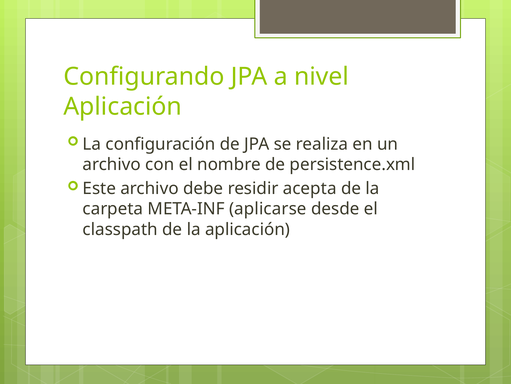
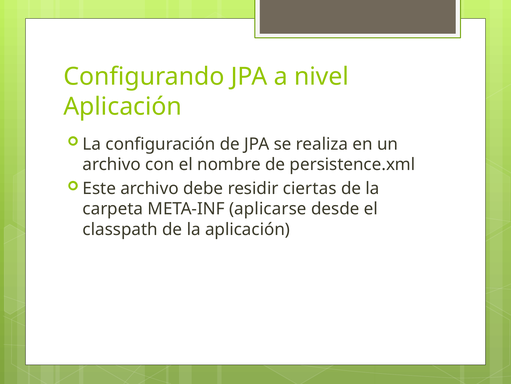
acepta: acepta -> ciertas (310, 188)
